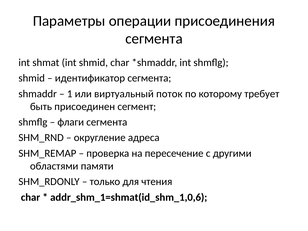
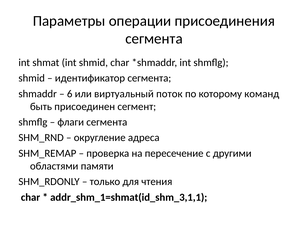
1: 1 -> 6 (70, 94)
требует: требует -> команд (262, 94)
addr_shm_1=shmat(id_shm_1,0,6: addr_shm_1=shmat(id_shm_1,0,6 -> addr_shm_1=shmat(id_shm_3,1,1 (129, 197)
